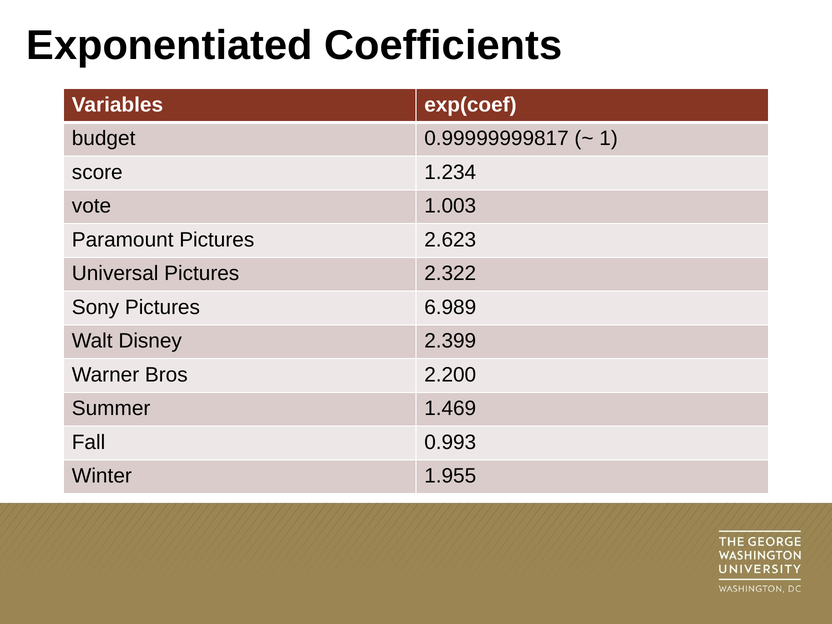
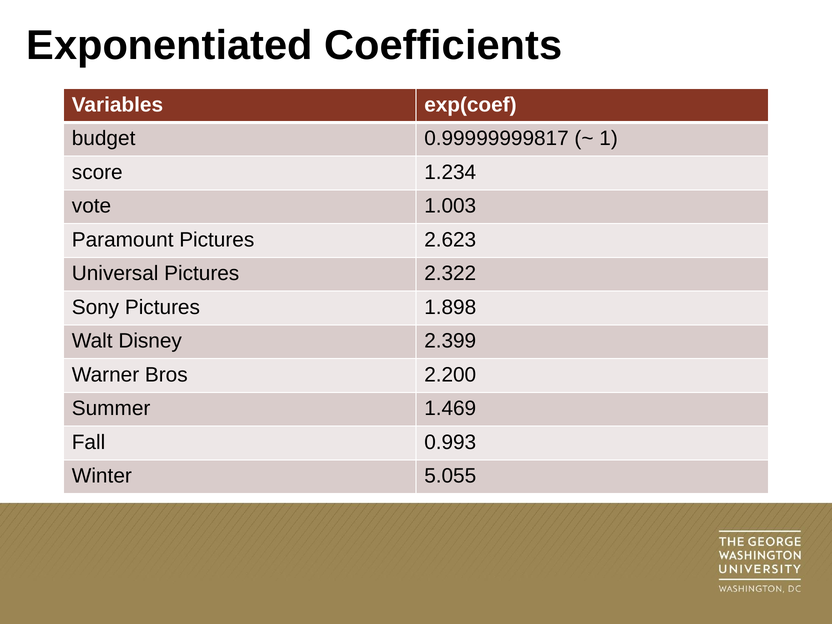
6.989: 6.989 -> 1.898 (450, 307)
1.955: 1.955 -> 5.055 (450, 476)
